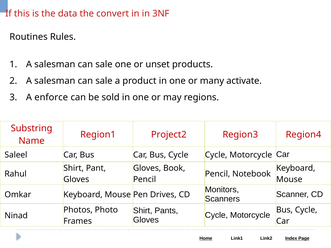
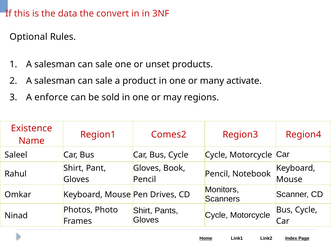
Routines: Routines -> Optional (28, 37)
Substring: Substring -> Existence (32, 128)
Project2: Project2 -> Comes2 (169, 135)
